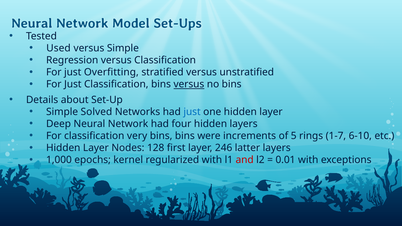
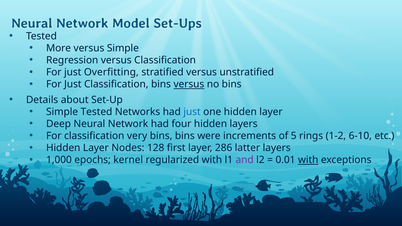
Used: Used -> More (59, 48)
Simple Solved: Solved -> Tested (96, 112)
1-7: 1-7 -> 1-2 (336, 136)
246: 246 -> 286 (224, 148)
and colour: red -> purple (245, 160)
with underline: none -> present (308, 160)
